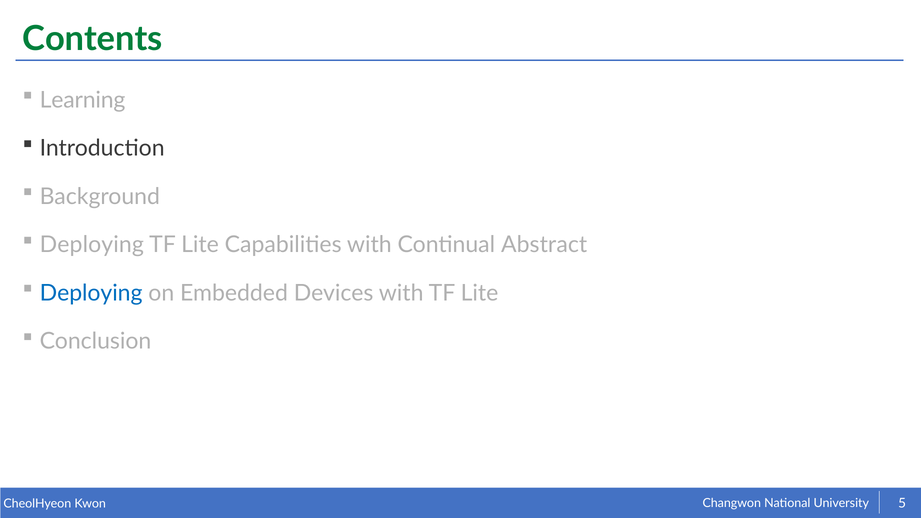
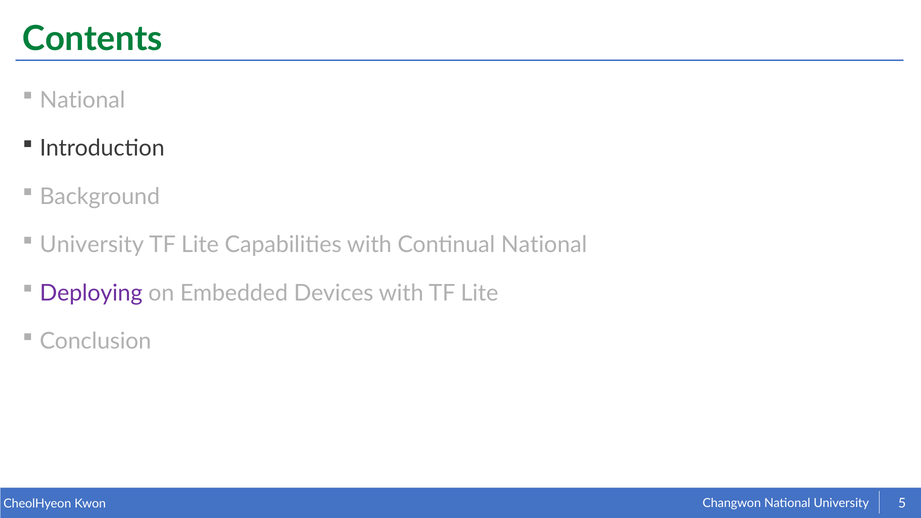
Learning: Learning -> National (82, 100)
Deploying: Deploying -> University (92, 245)
Continual Abstract: Abstract -> National (544, 245)
Deploying colour: blue -> purple (91, 293)
